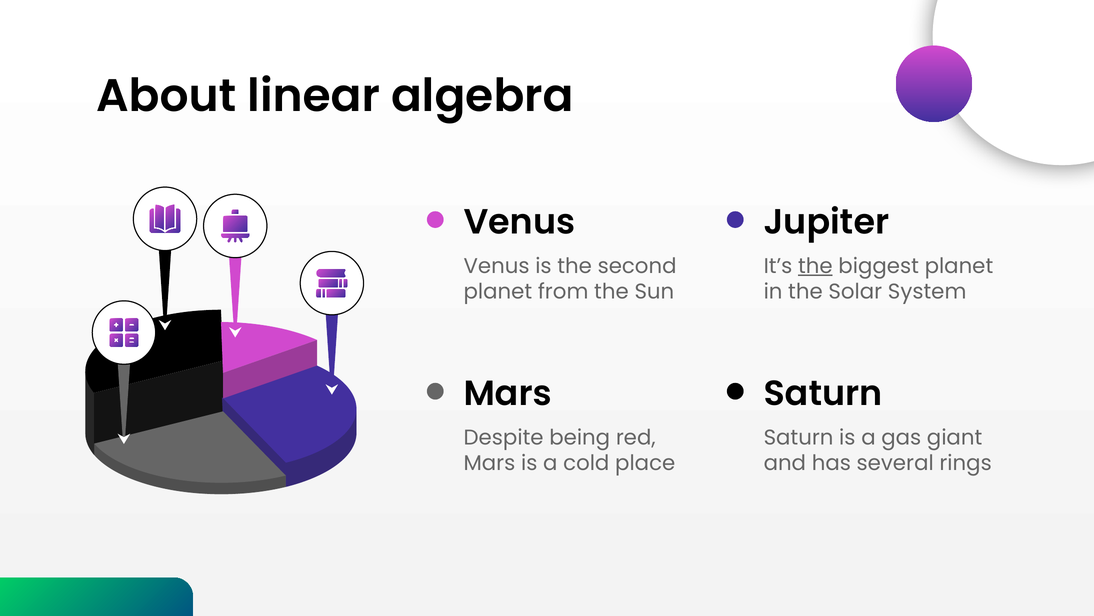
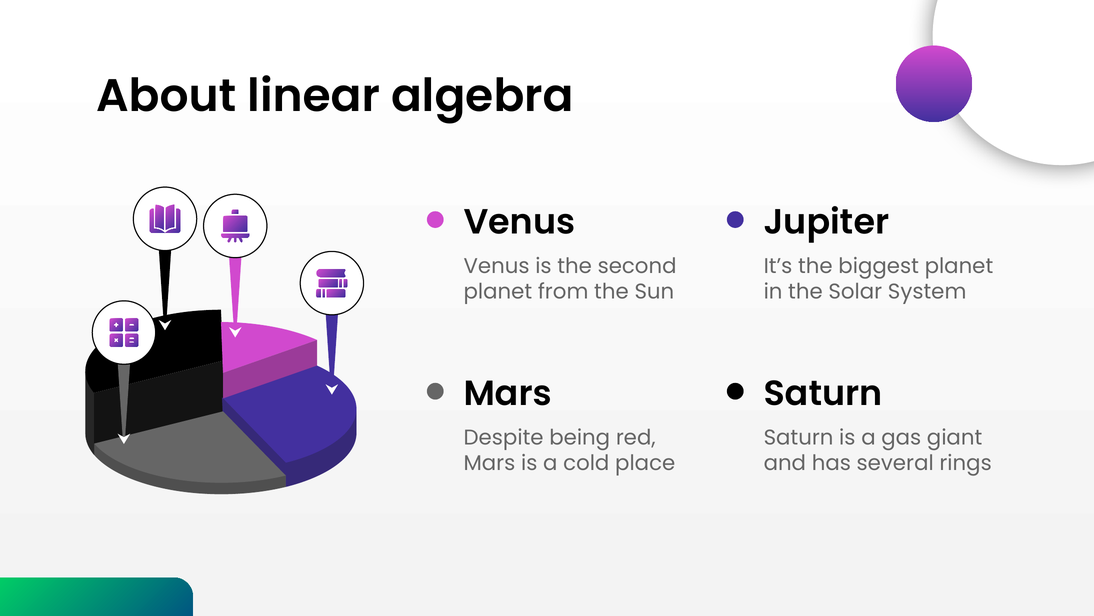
the underline: present -> none (815, 266)
